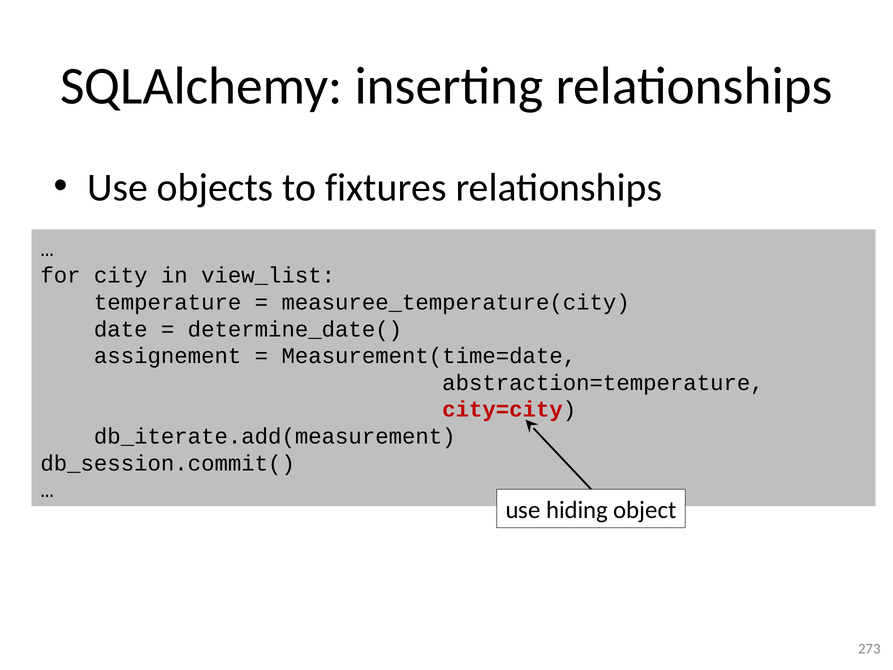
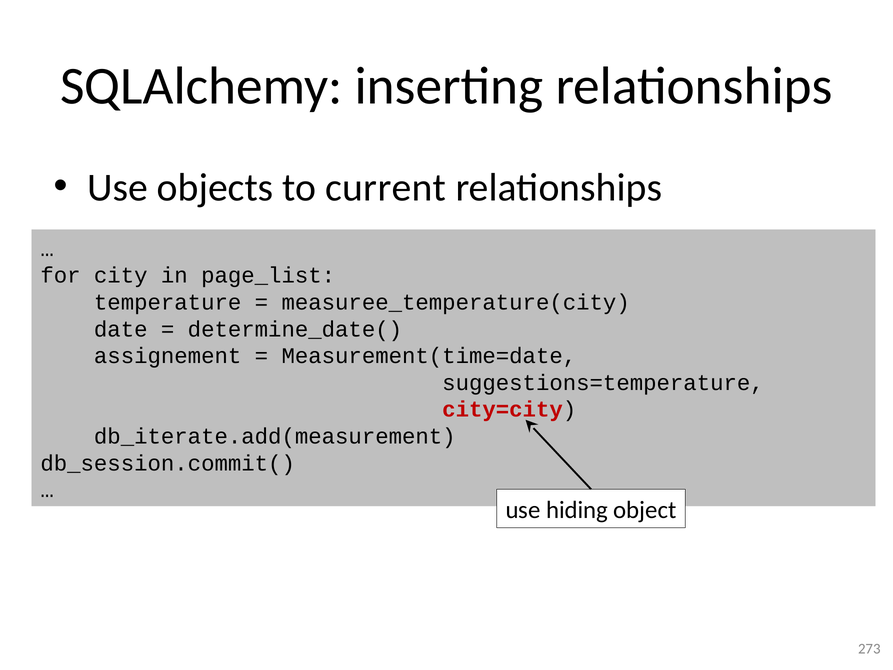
fixtures: fixtures -> current (386, 187)
view_list: view_list -> page_list (268, 276)
abstraction=temperature: abstraction=temperature -> suggestions=temperature (603, 383)
